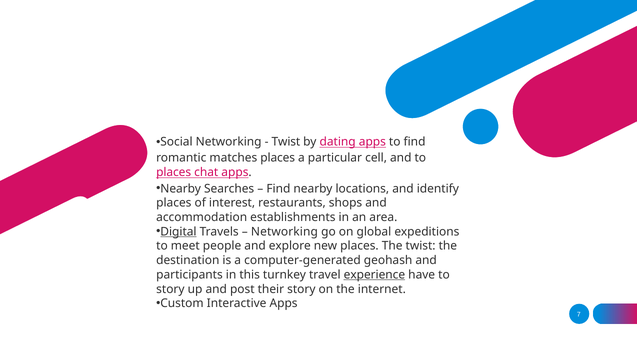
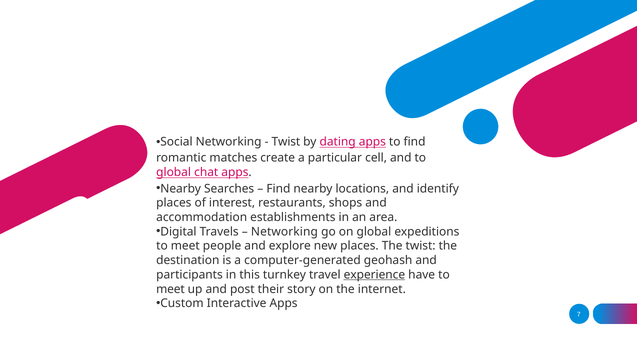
matches places: places -> create (278, 158)
places: places -> global (174, 172)
Digital underline: present -> none (178, 231)
story: story -> meet (170, 289)
